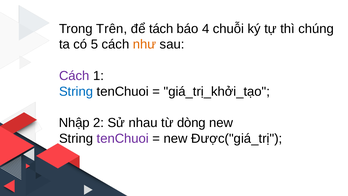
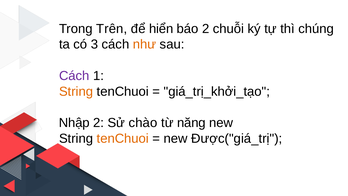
tách: tách -> hiển (161, 29)
báo 4: 4 -> 2 (206, 29)
5: 5 -> 3 (94, 44)
String colour: blue -> orange (76, 91)
nhau: nhau -> chào (143, 123)
dòng: dòng -> năng (191, 123)
tenChuoi colour: purple -> orange (123, 138)
